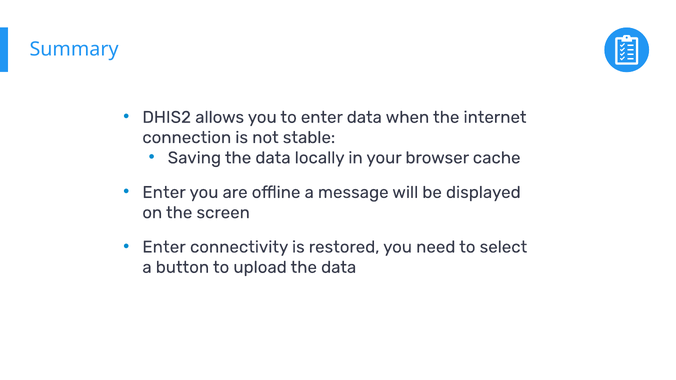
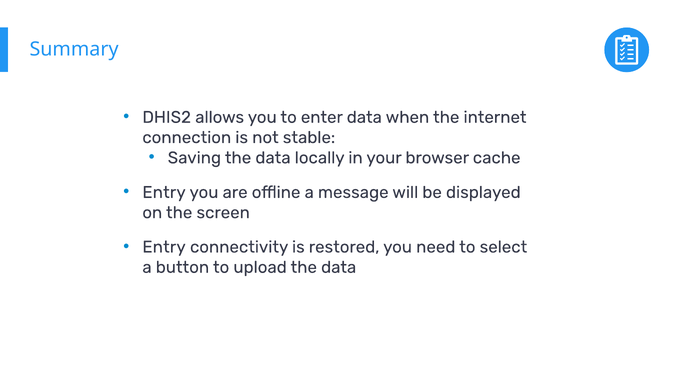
Enter: Enter -> Entry (164, 192)
Enter: Enter -> Entry (164, 247)
